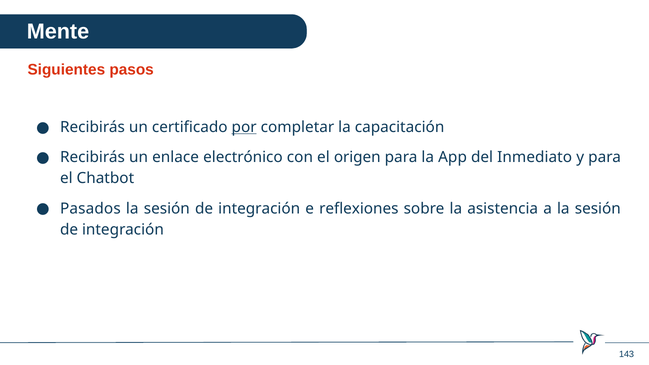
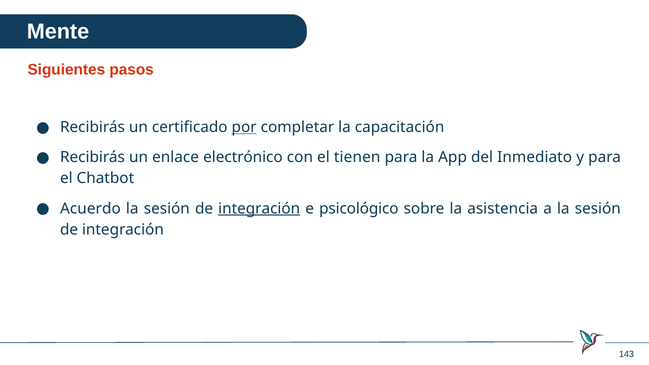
origen: origen -> tienen (357, 157)
Pasados: Pasados -> Acuerdo (90, 209)
integración underline: none -> present (259, 209)
reflexiones: reflexiones -> psicológico (359, 209)
